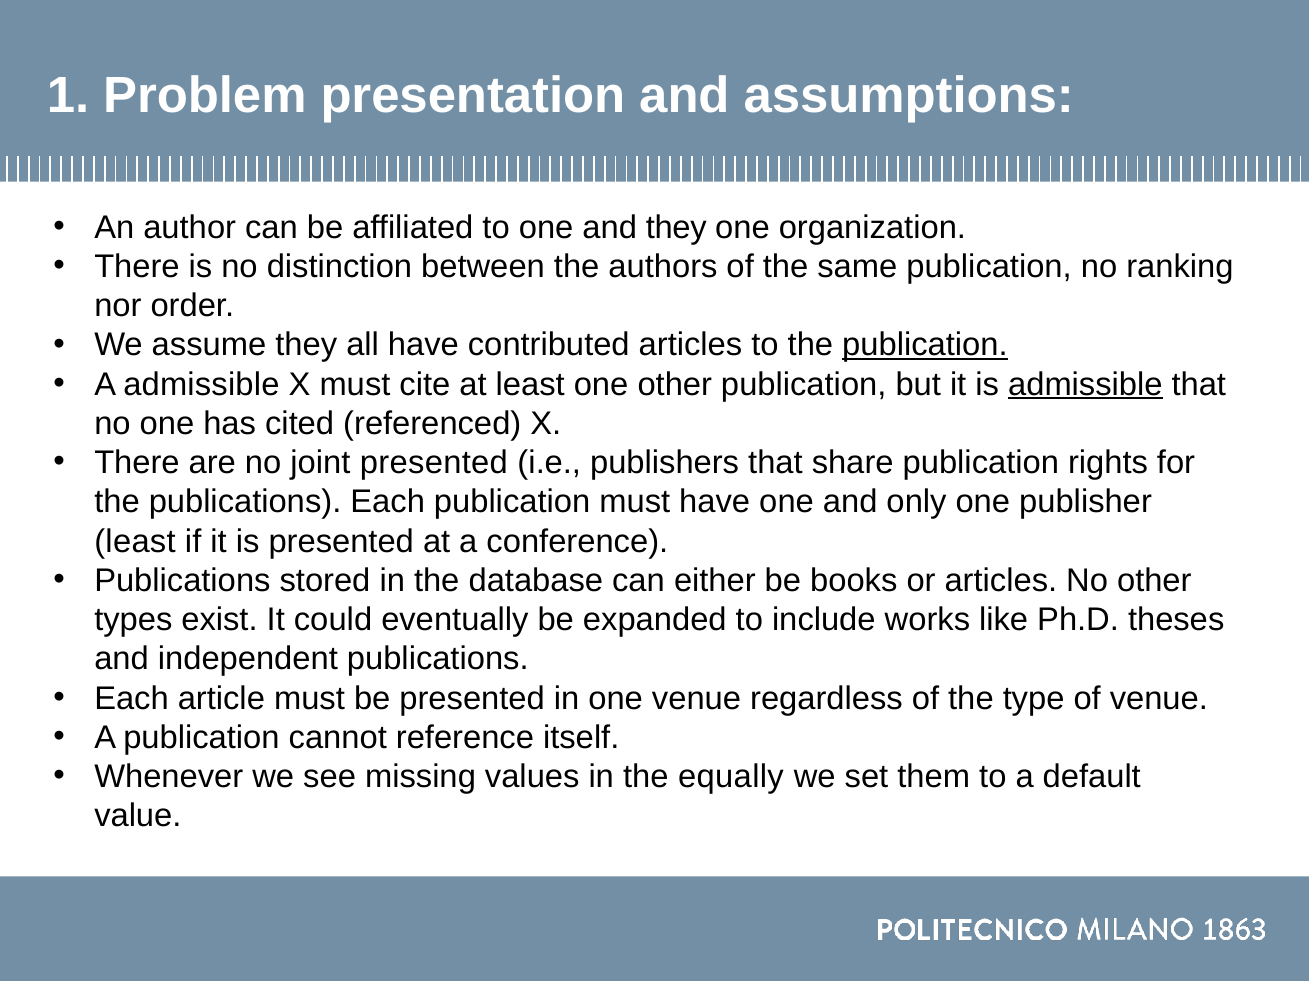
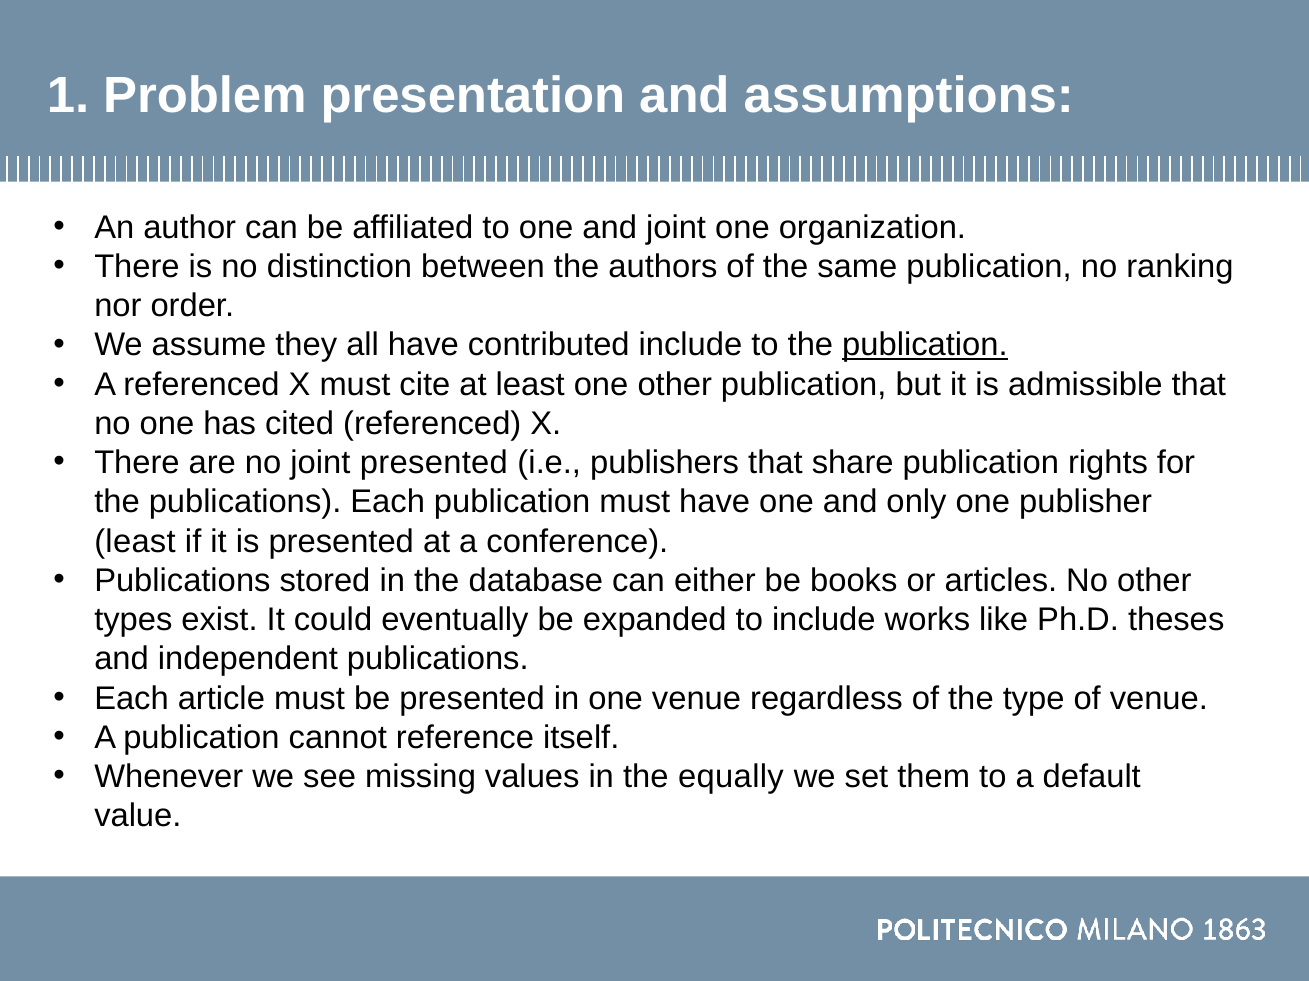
and they: they -> joint (676, 228)
contributed articles: articles -> include (691, 345)
A admissible: admissible -> referenced (201, 385)
admissible underline: present -> none (1085, 385)
